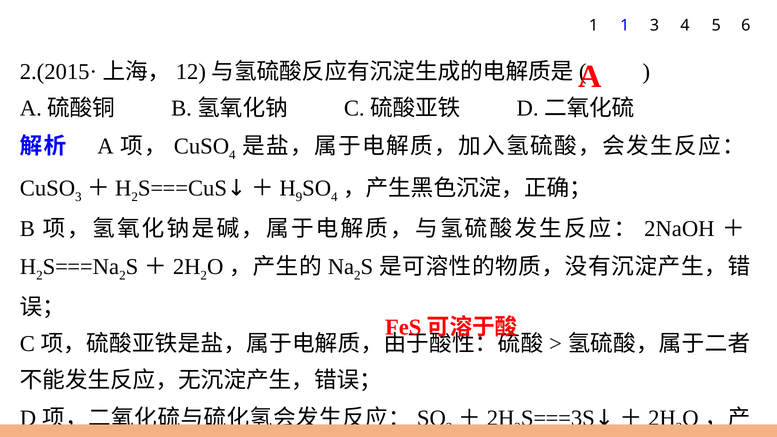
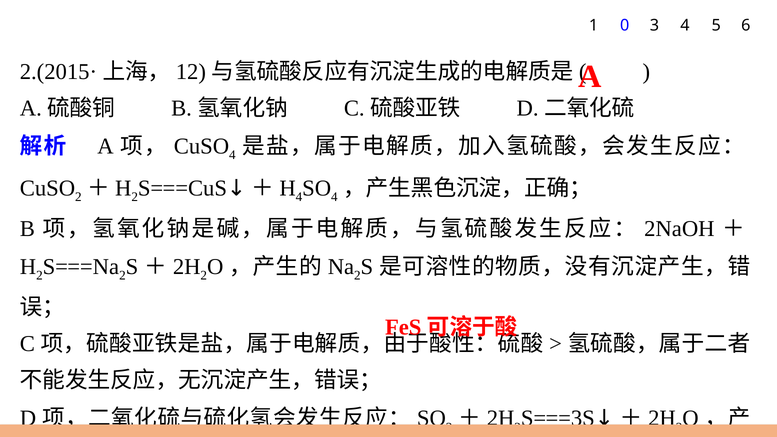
1 1: 1 -> 0 (625, 25)
3: 3 -> 2 (78, 197)
9: 9 -> 4 (299, 197)
